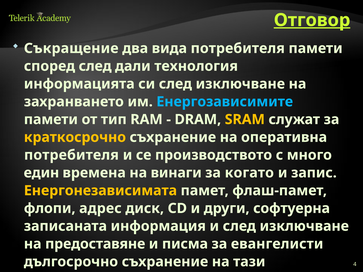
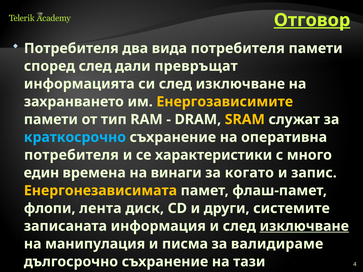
Съкращение: Съкращение -> Потребителя (71, 48)
технология: технология -> превръщат (196, 66)
Енергозависимите colour: light blue -> yellow (225, 102)
краткосрочно colour: yellow -> light blue (75, 137)
производството: производството -> характеристики (214, 155)
адрес: адрес -> лента (100, 209)
софтуерна: софтуерна -> системите (291, 209)
изключване underline: none -> present (304, 226)
предоставяне: предоставяне -> манипулация (95, 244)
евангелисти: евангелисти -> валидираме (277, 244)
